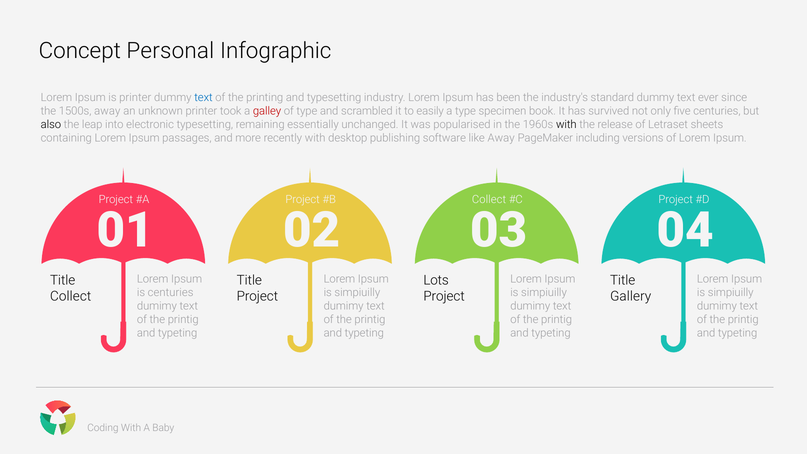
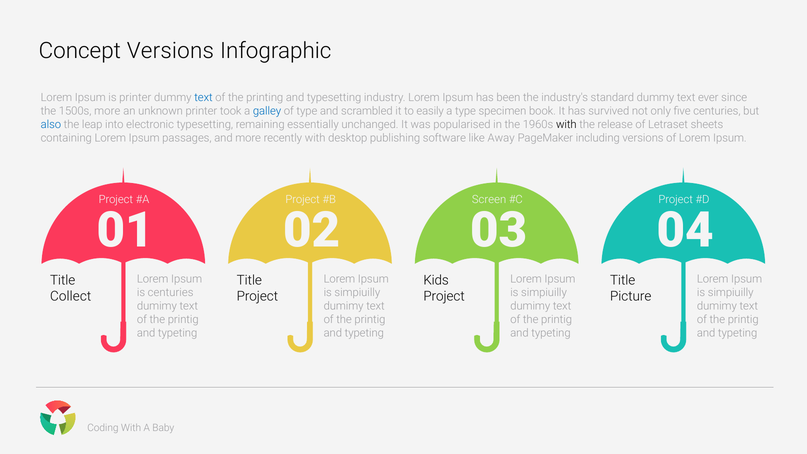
Concept Personal: Personal -> Versions (170, 51)
1500s away: away -> more (107, 111)
galley colour: red -> blue (267, 111)
also colour: black -> blue (51, 124)
Collect: Collect -> Screen (489, 199)
Lots: Lots -> Kids (436, 280)
Gallery: Gallery -> Picture (631, 296)
